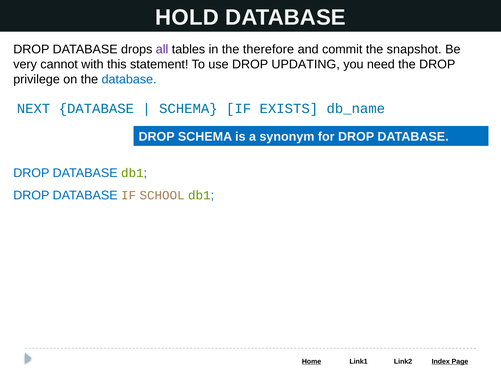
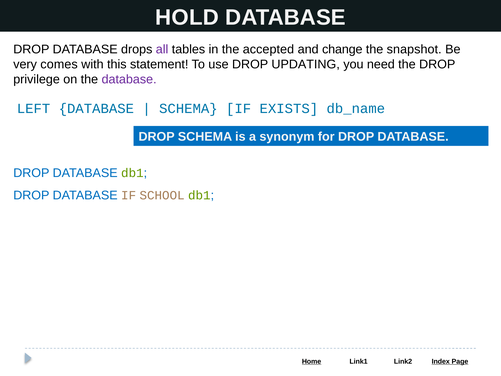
therefore: therefore -> accepted (268, 49)
commit: commit -> change (342, 49)
cannot: cannot -> comes (59, 64)
database colour: blue -> purple (129, 79)
NEXT: NEXT -> LEFT (34, 108)
